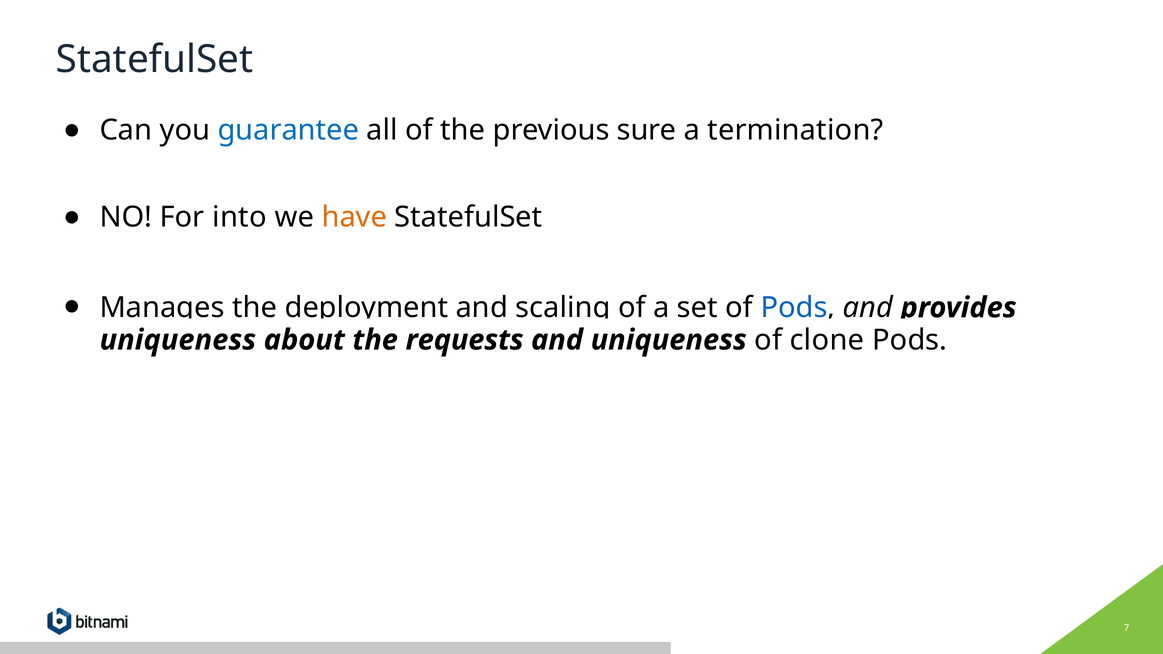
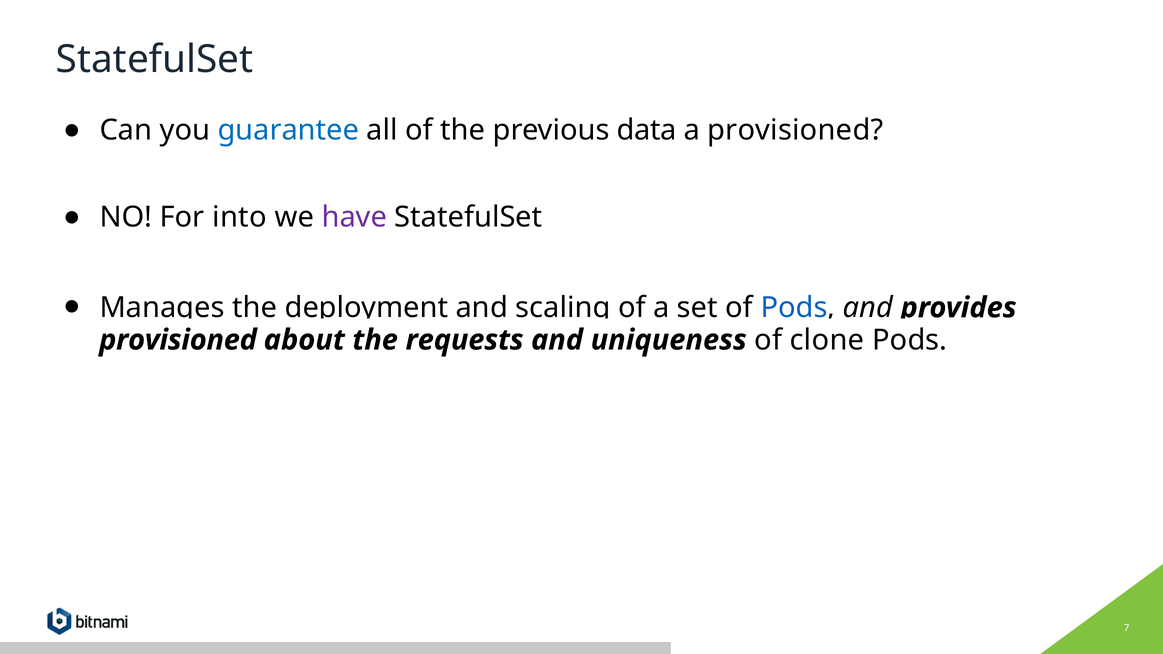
sure: sure -> data (647, 130)
a termination: termination -> provisioned (795, 130)
have colour: orange -> purple (354, 217)
uniqueness: uniqueness -> provisioned (178, 340)
